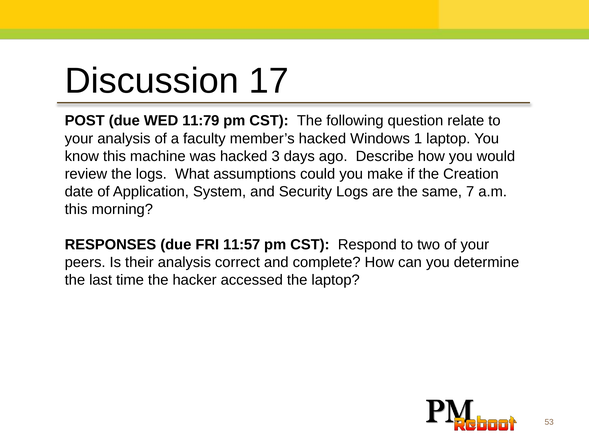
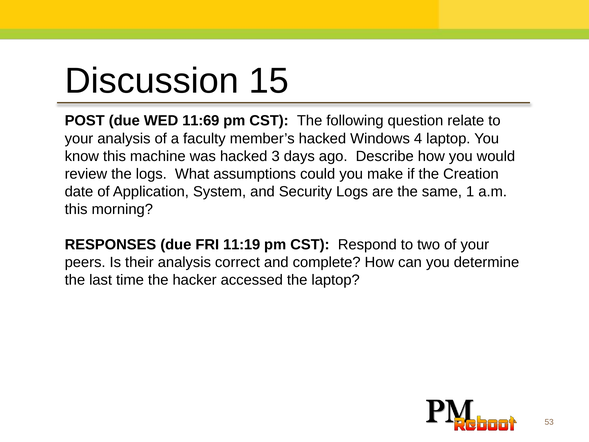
17: 17 -> 15 (269, 81)
11:79: 11:79 -> 11:69 (201, 121)
1: 1 -> 4 (418, 138)
7: 7 -> 1 (470, 191)
11:57: 11:57 -> 11:19 (242, 244)
